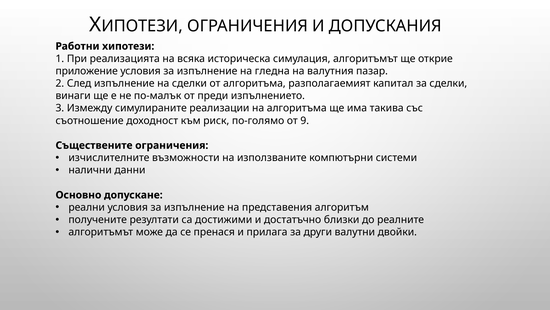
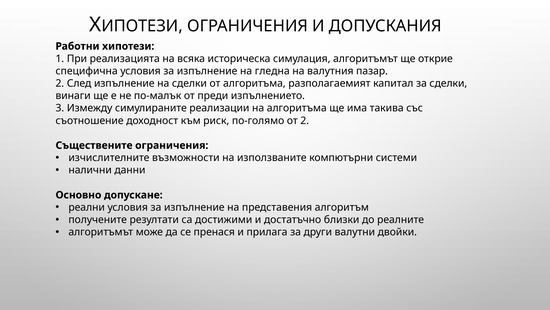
приложение: приложение -> специфична (87, 71)
от 9: 9 -> 2 (305, 120)
